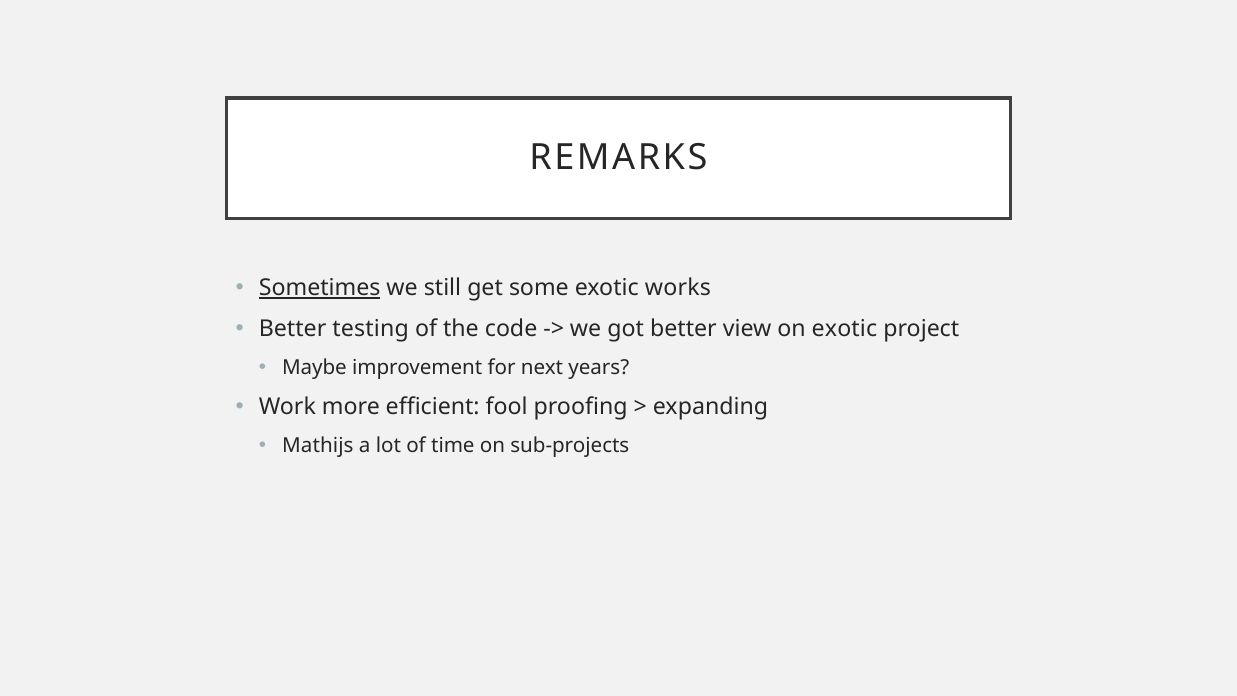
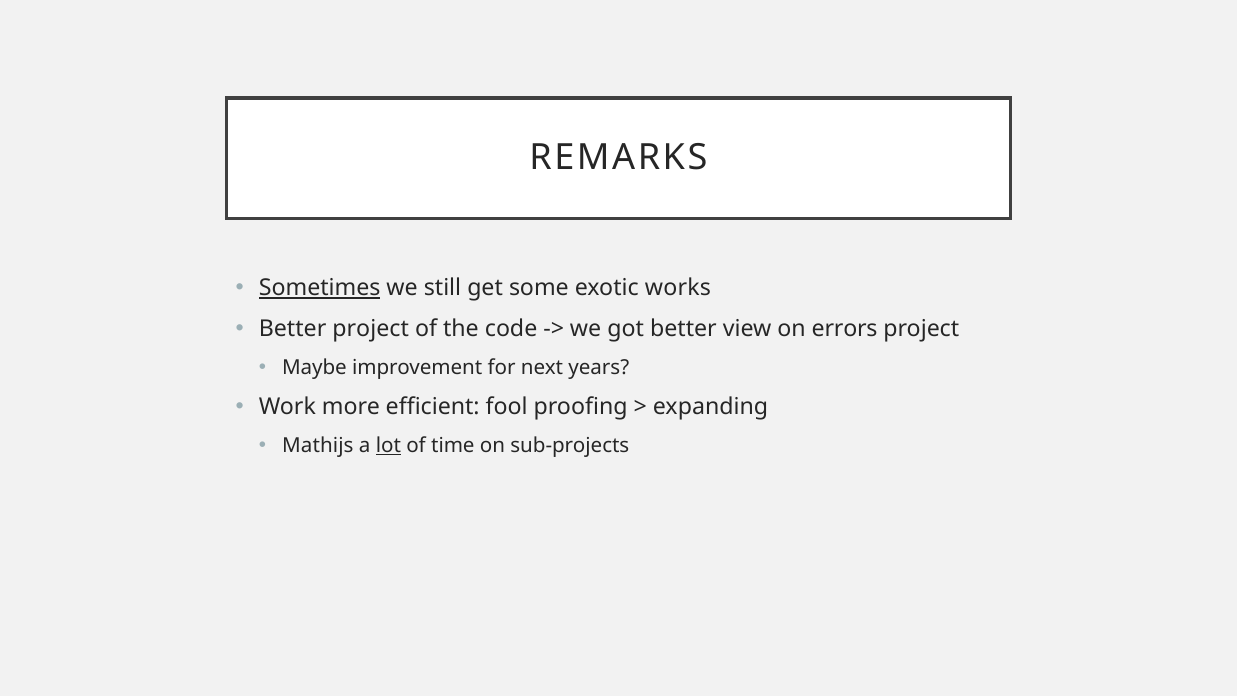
Better testing: testing -> project (371, 329)
on exotic: exotic -> errors (845, 329)
lot underline: none -> present (388, 446)
